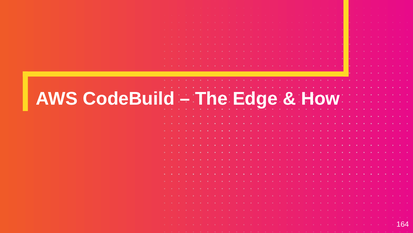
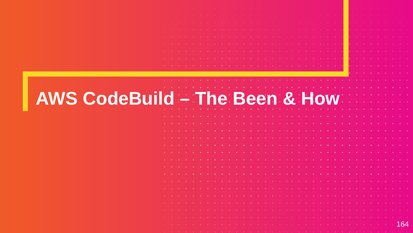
Edge: Edge -> Been (255, 99)
